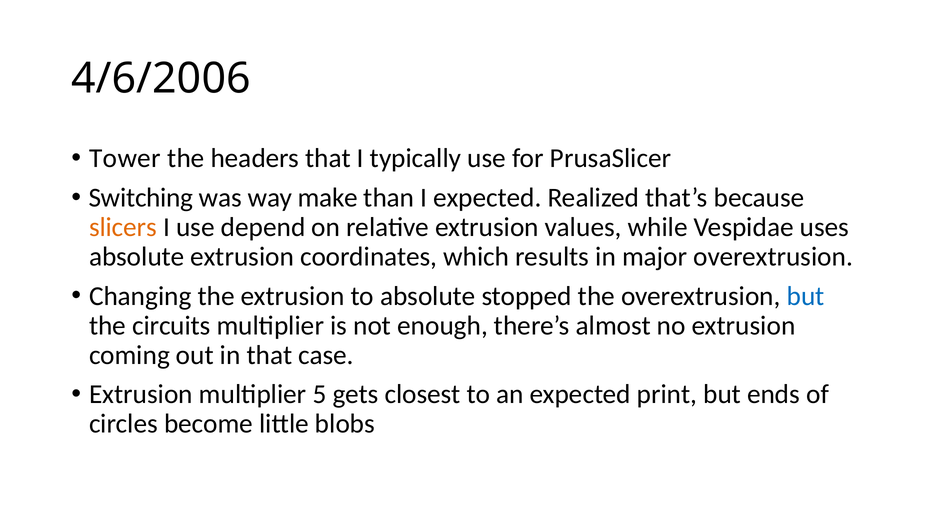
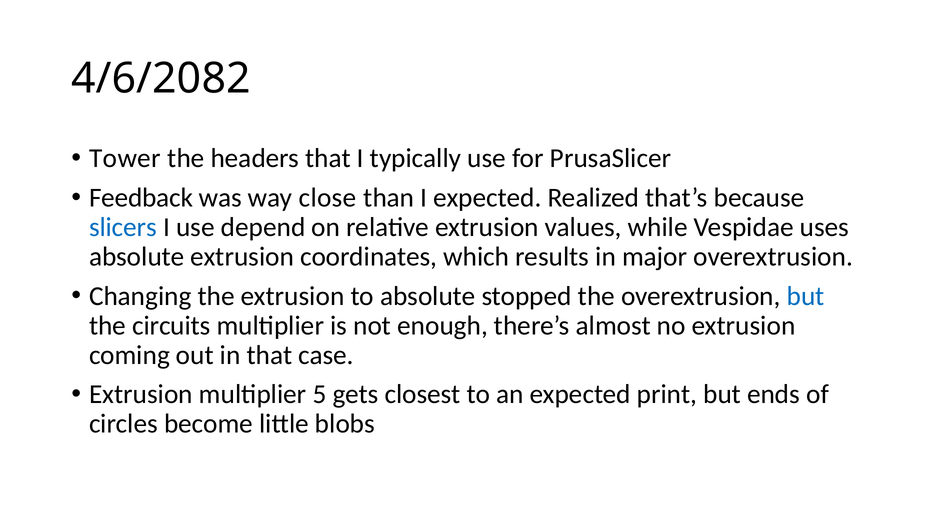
4/6/2006: 4/6/2006 -> 4/6/2082 (161, 79)
Switching: Switching -> Feedback (141, 198)
make: make -> close (328, 198)
slicers colour: orange -> blue (123, 227)
